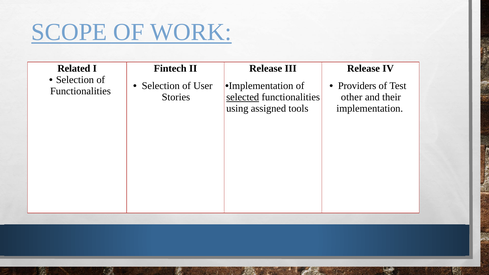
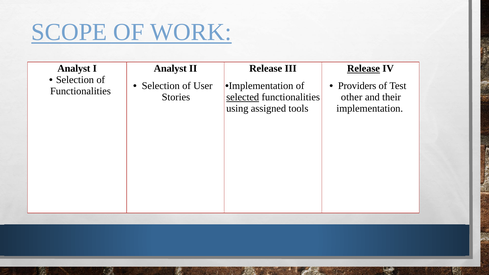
Related: Related -> Analyst (74, 68)
Fintech: Fintech -> Analyst (170, 68)
Release underline: none -> present (364, 68)
